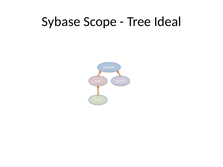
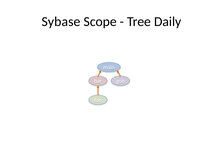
Ideal: Ideal -> Daily (168, 22)
